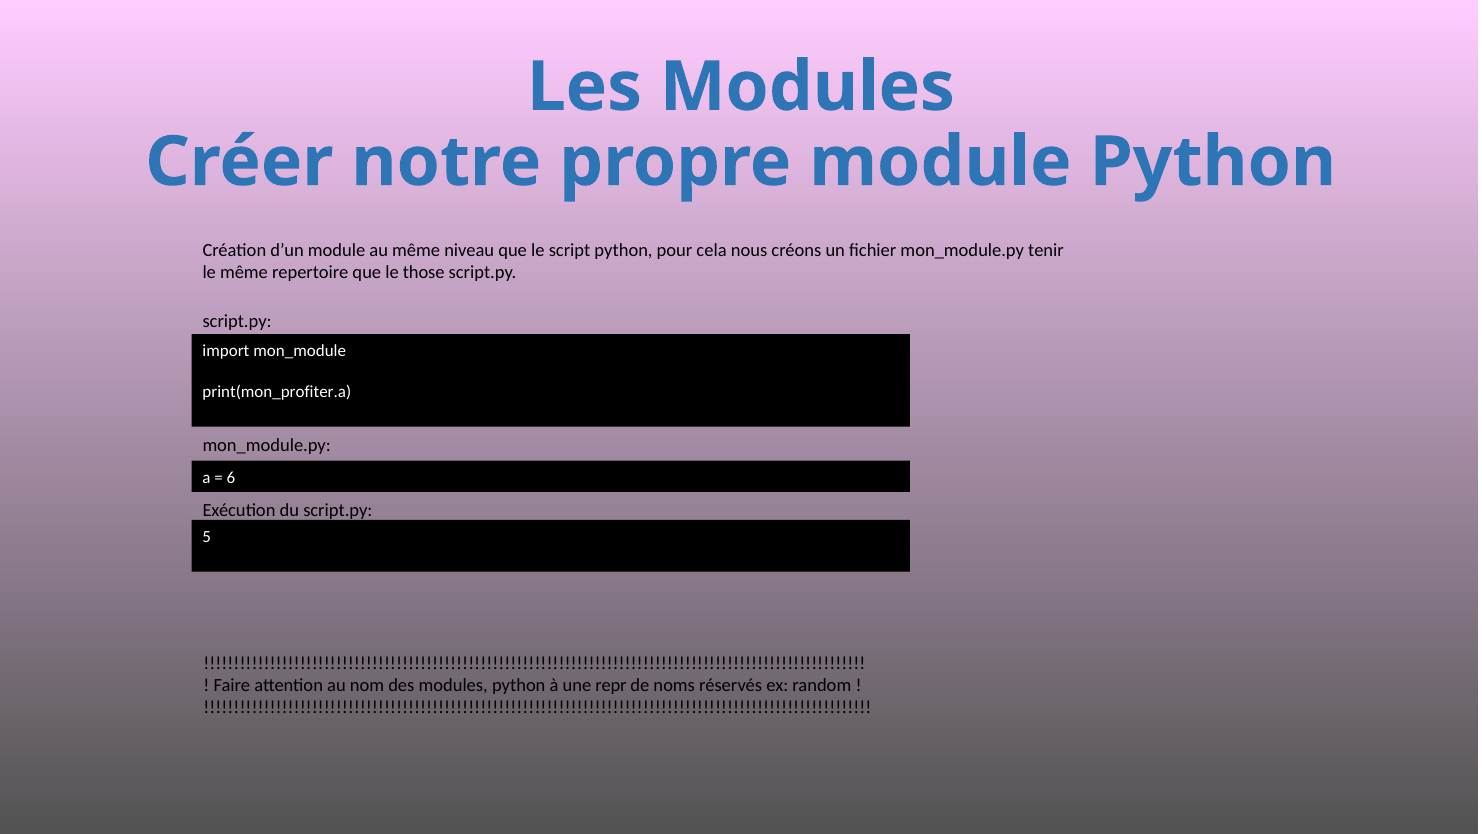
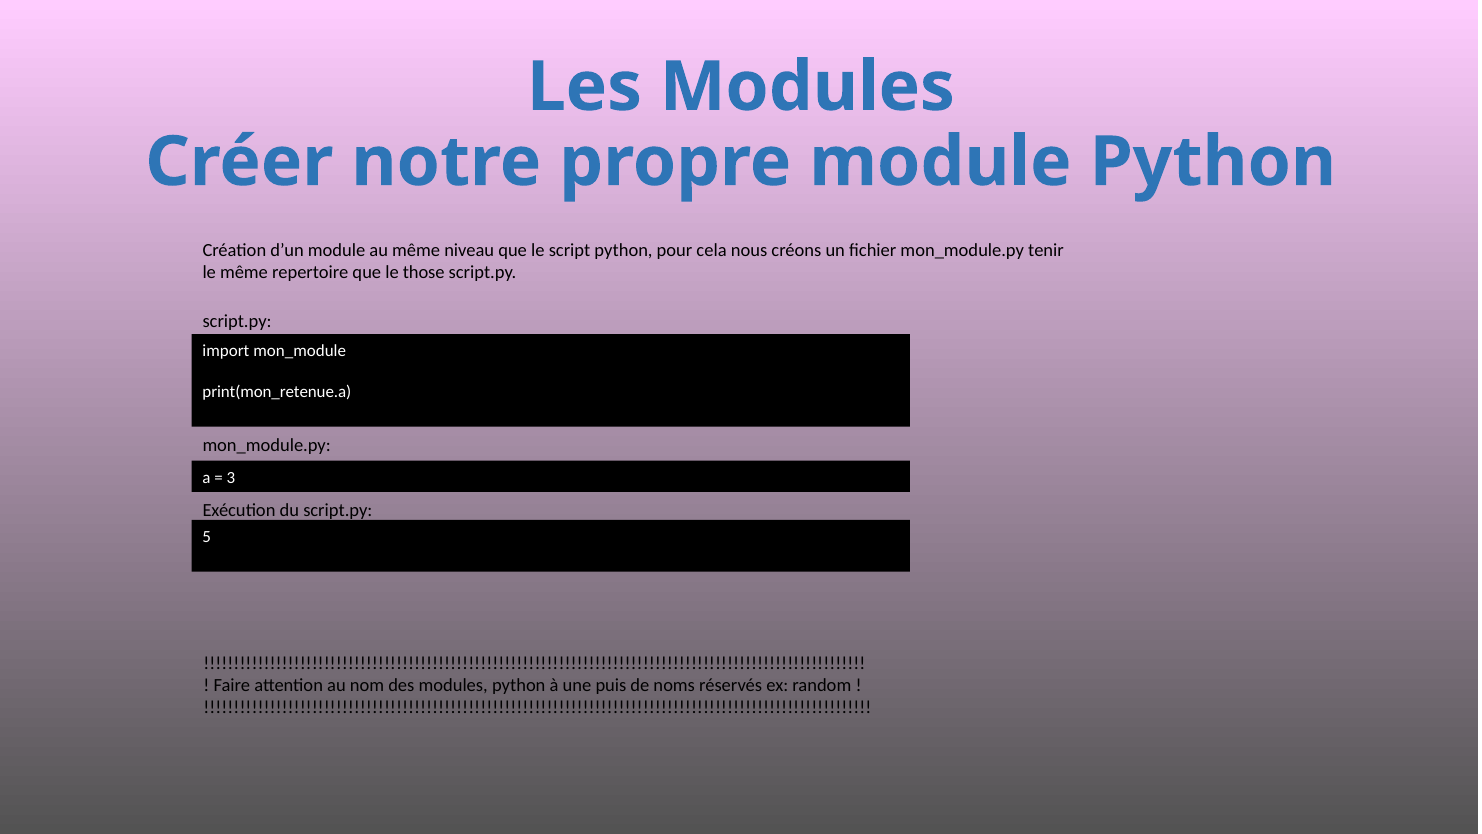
print(mon_profiter.a: print(mon_profiter.a -> print(mon_retenue.a (277, 392)
6: 6 -> 3 (231, 477)
repr: repr -> puis (611, 685)
